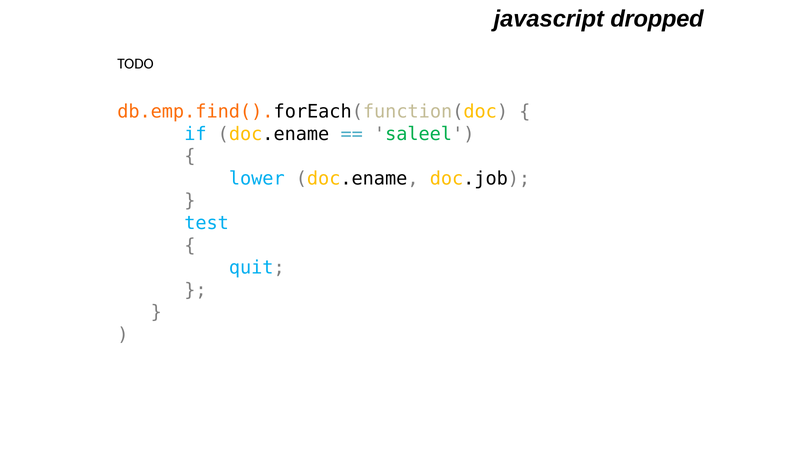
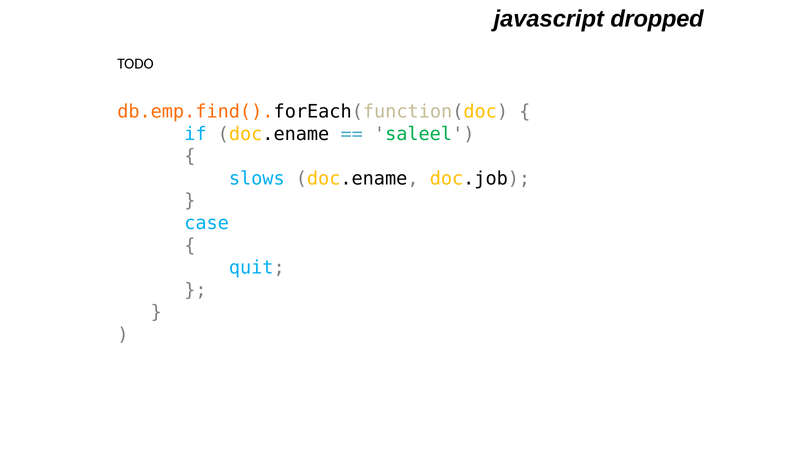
lower: lower -> slows (257, 179)
test: test -> case (207, 223)
